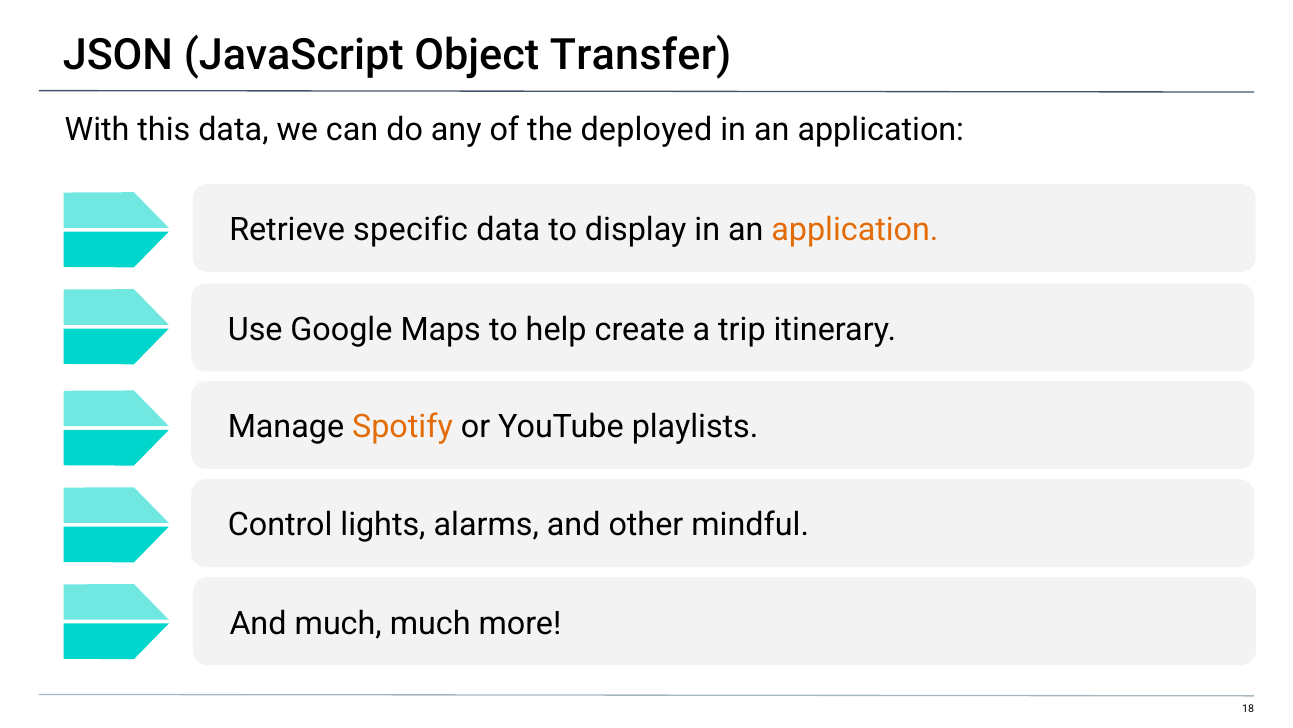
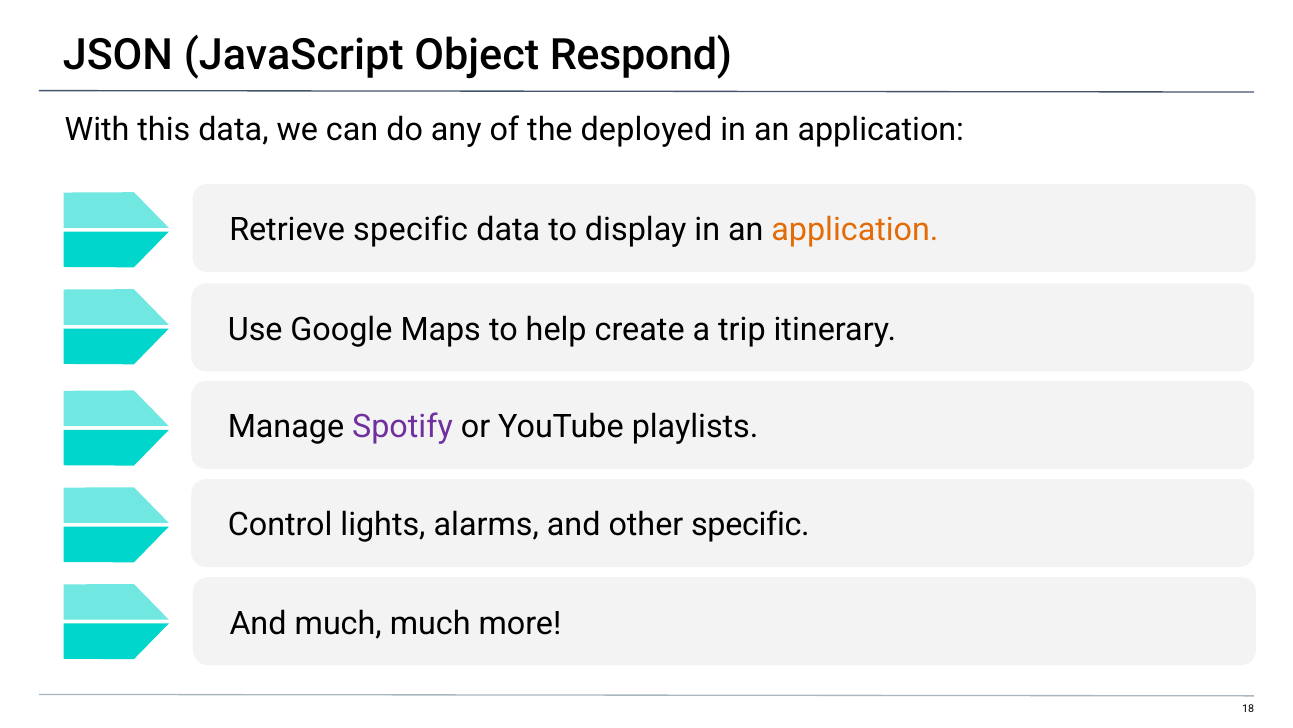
Transfer: Transfer -> Respond (641, 55)
Spotify colour: orange -> purple (402, 427)
other mindful: mindful -> specific (750, 525)
